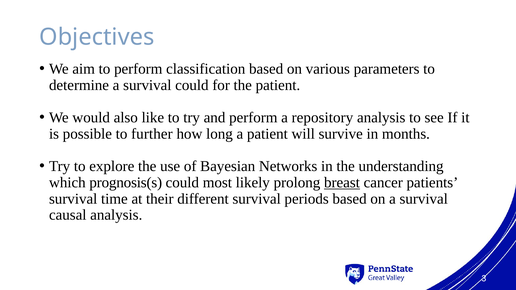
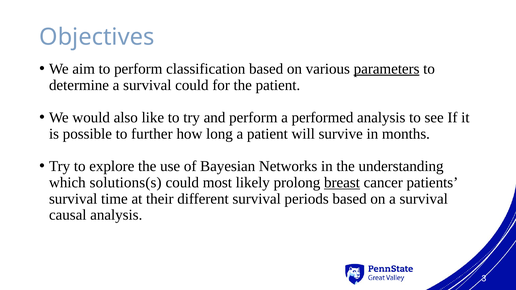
parameters underline: none -> present (387, 69)
repository: repository -> performed (323, 118)
prognosis(s: prognosis(s -> solutions(s (126, 183)
